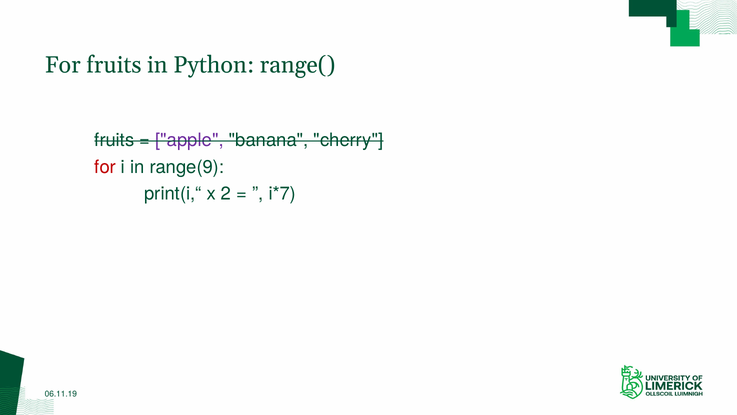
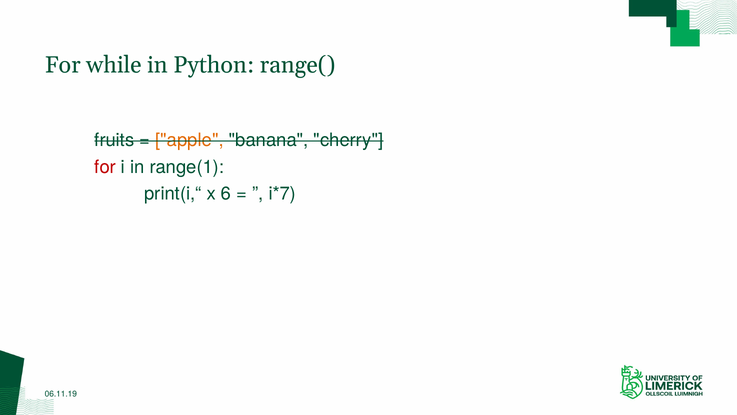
For fruits: fruits -> while (114, 65)
apple colour: purple -> orange (190, 140)
range(9: range(9 -> range(1 (187, 167)
2: 2 -> 6 (226, 194)
